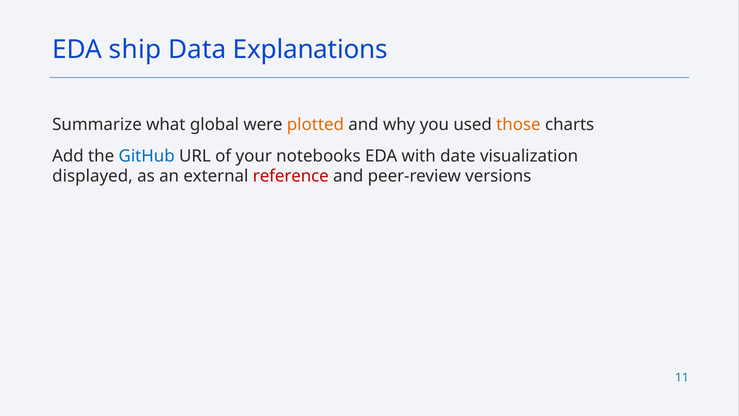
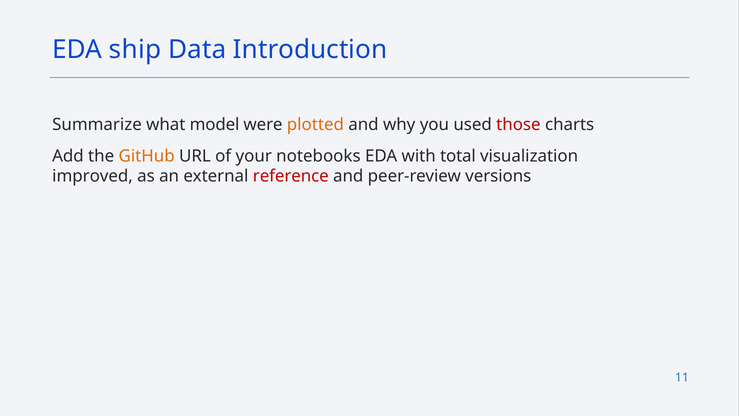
Explanations: Explanations -> Introduction (310, 49)
global: global -> model (215, 125)
those colour: orange -> red (518, 125)
GitHub colour: blue -> orange (147, 156)
date: date -> total (458, 156)
displayed: displayed -> improved (93, 176)
